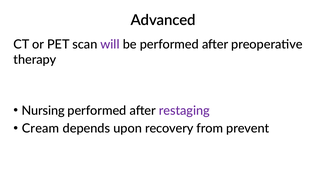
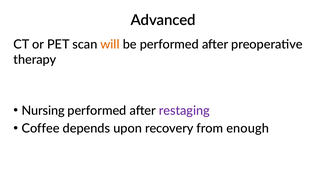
will colour: purple -> orange (110, 45)
Cream: Cream -> Coffee (41, 128)
prevent: prevent -> enough (248, 128)
